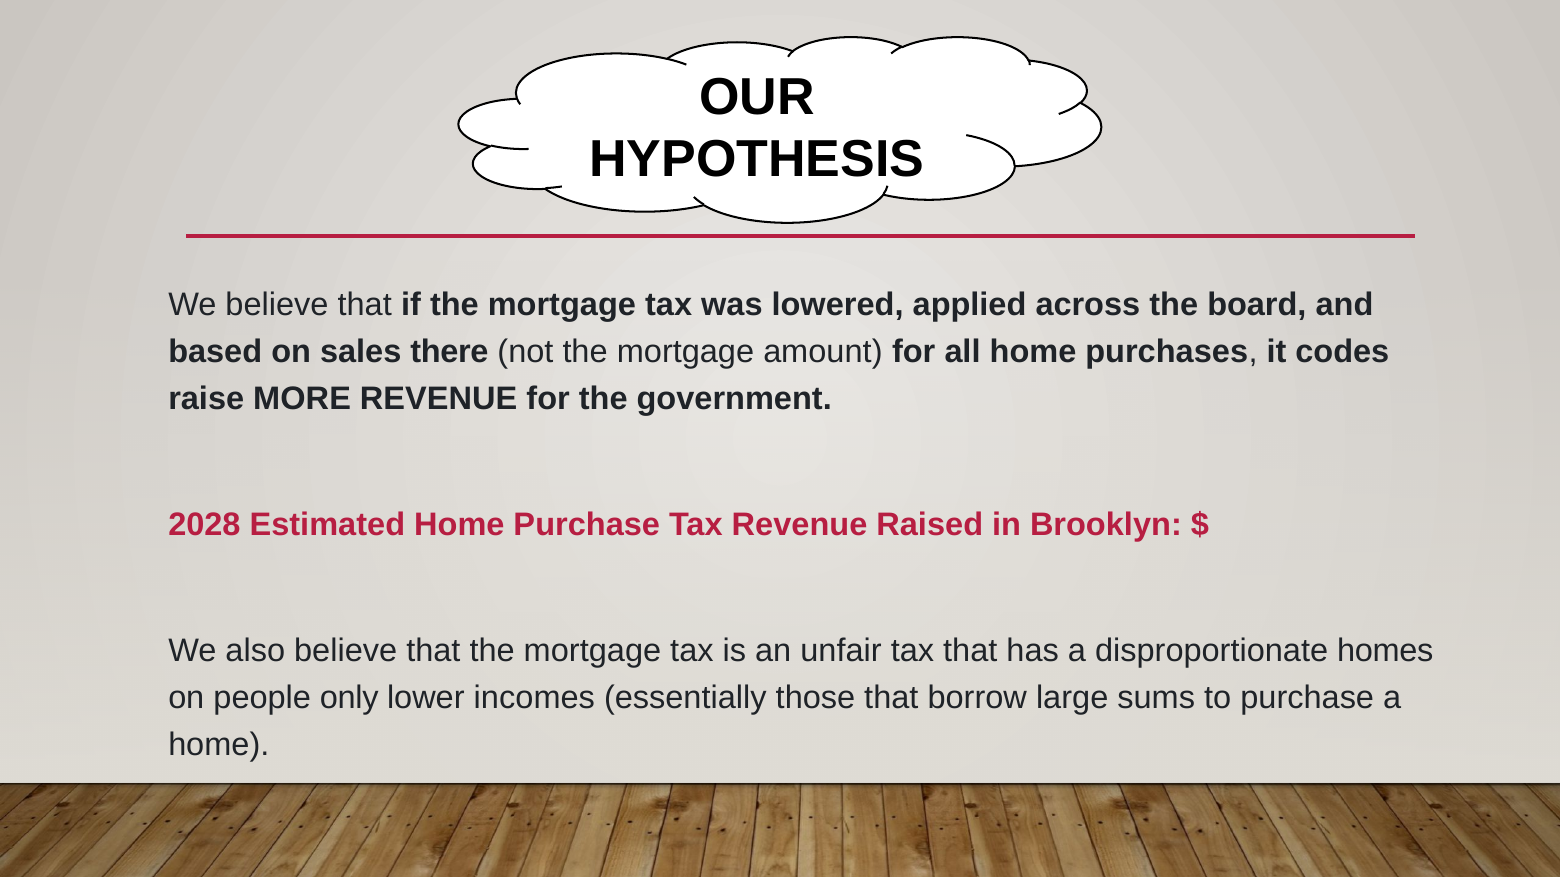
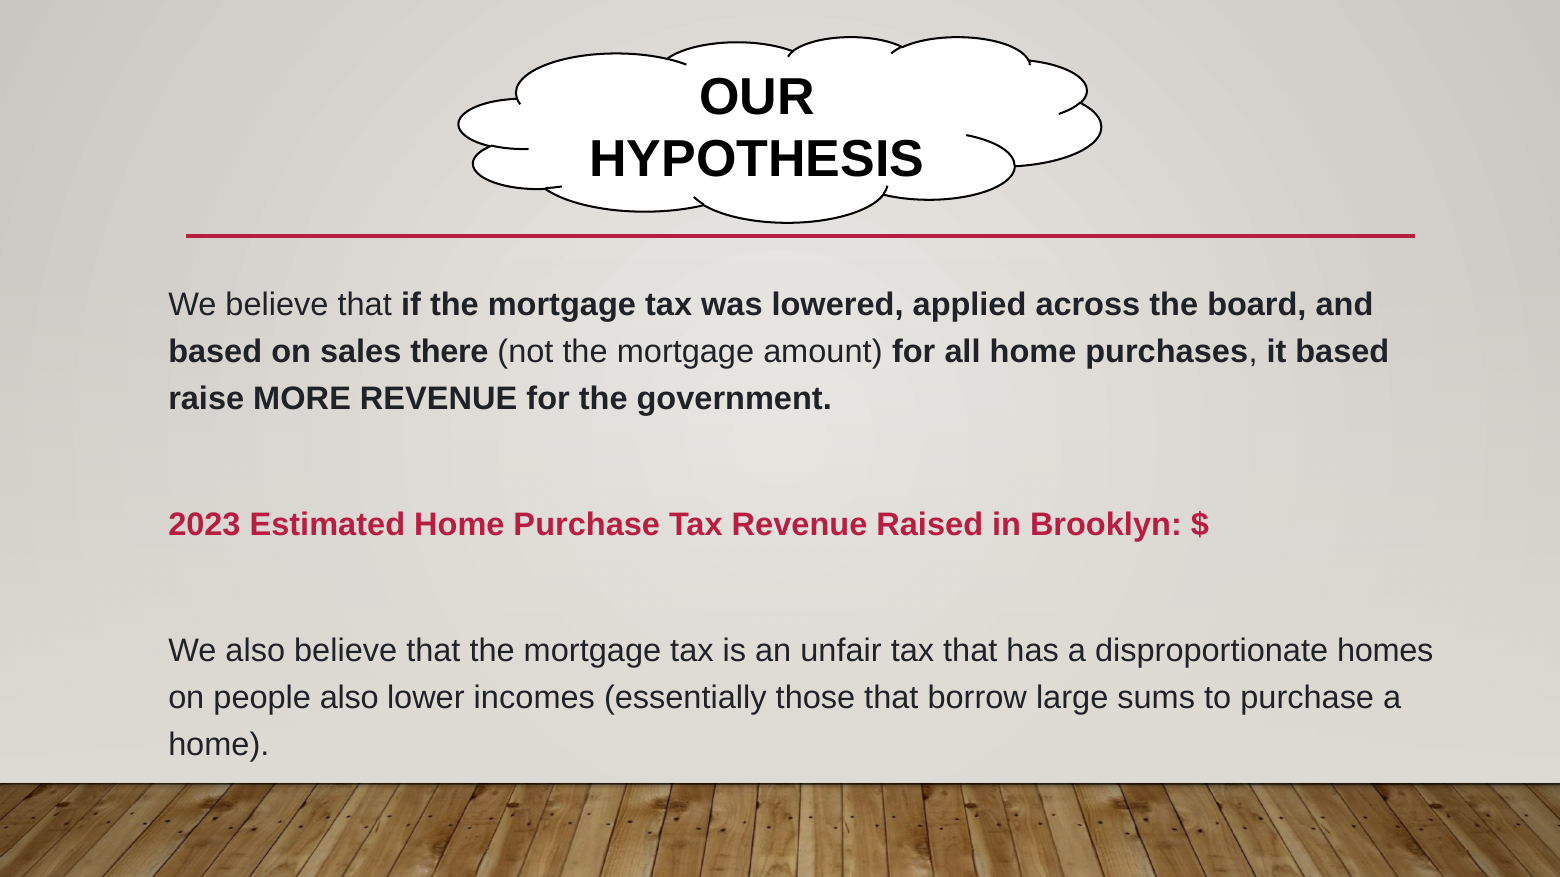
it codes: codes -> based (1342, 352)
2028: 2028 -> 2023 (204, 525)
people only: only -> also (349, 698)
